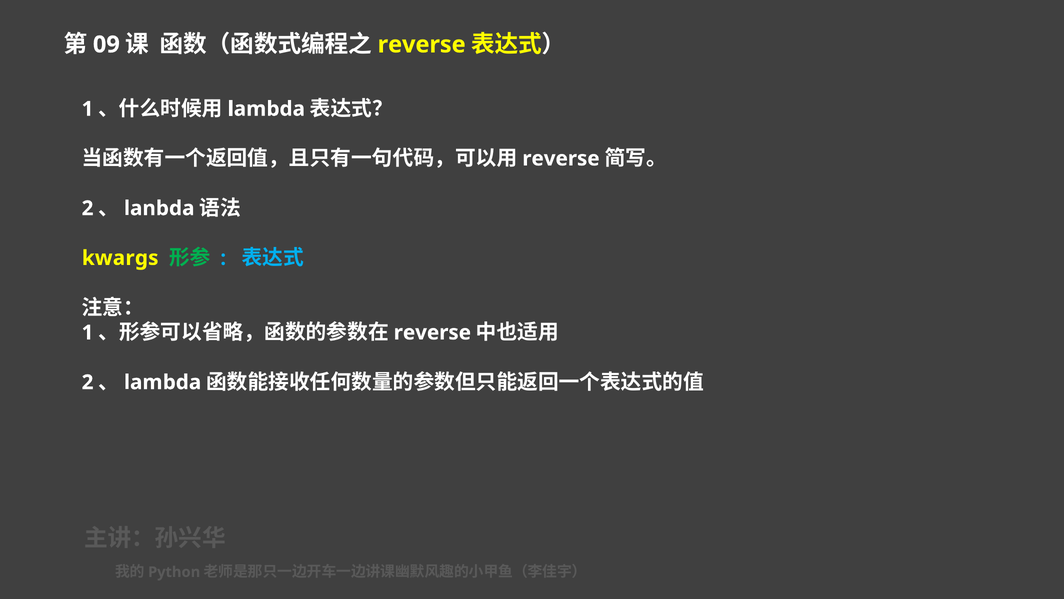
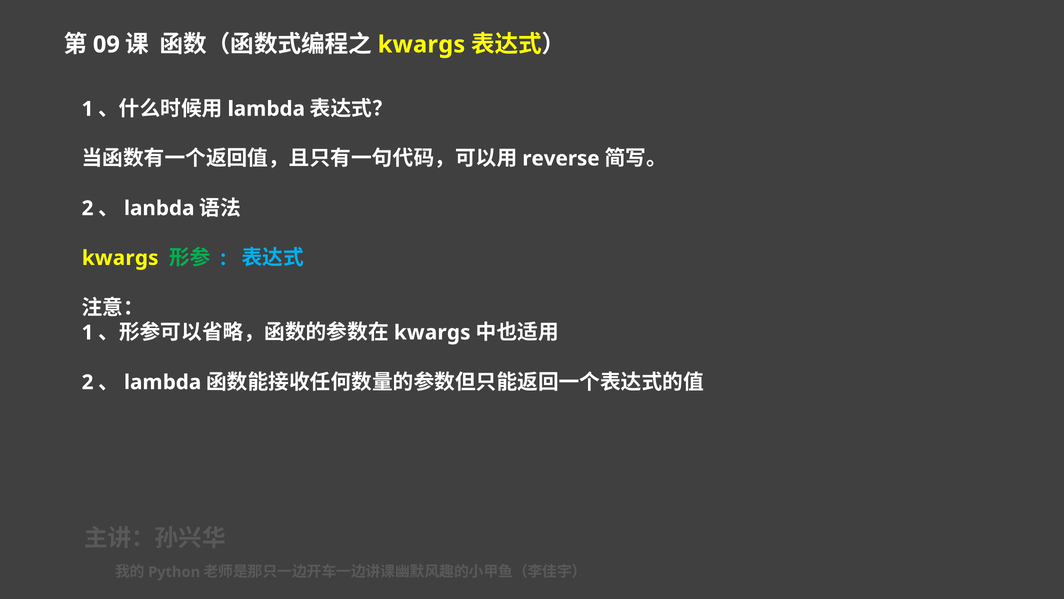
reverse: reverse -> kwargs (421, 45)
reverse: reverse -> kwargs (432, 332)
